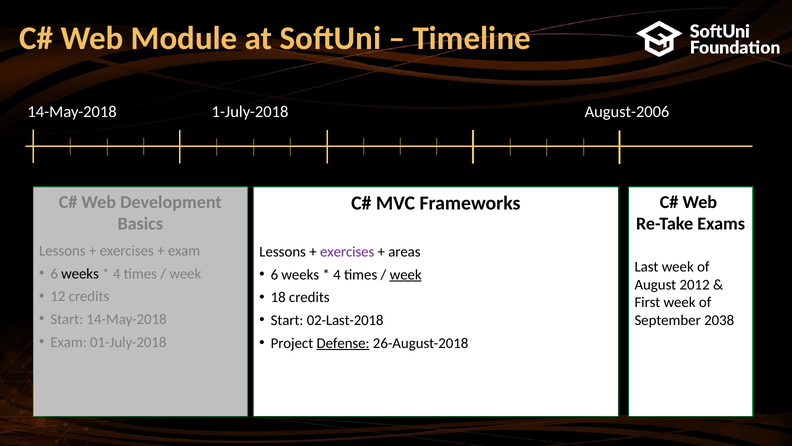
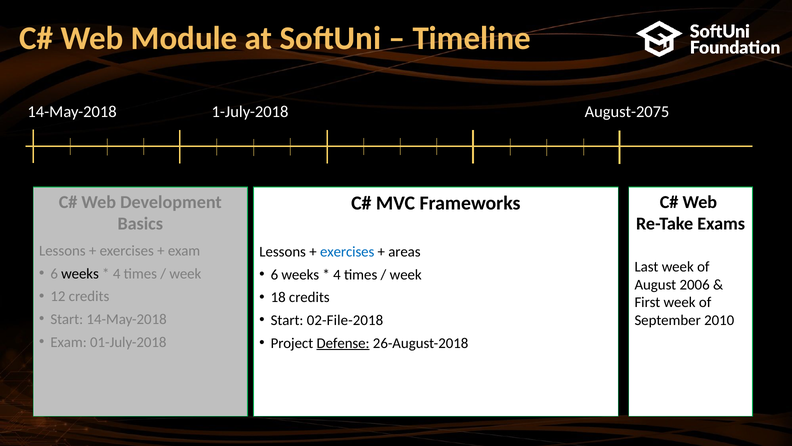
August-2006: August-2006 -> August-2075 (627, 112)
exercises colour: purple -> blue (347, 252)
week underline: present -> none (406, 275)
2012: 2012 -> 2006 (695, 284)
02-Last-2018: 02-Last-2018 -> 02-File-2018 (345, 320)
2038: 2038 -> 2010 (719, 320)
